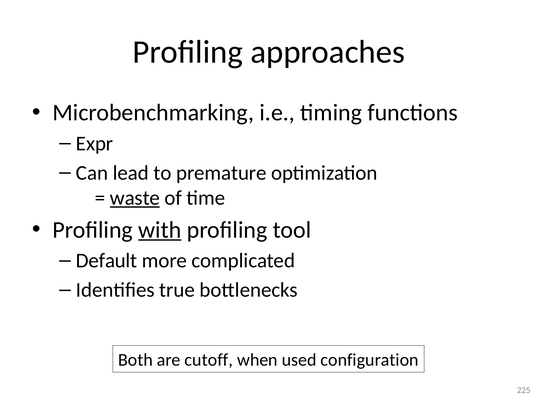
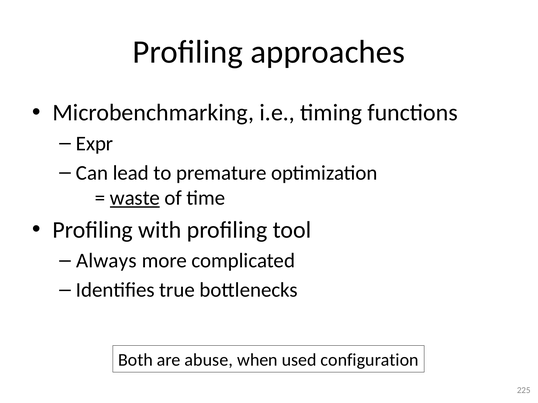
with underline: present -> none (160, 230)
Default: Default -> Always (106, 261)
cutoff: cutoff -> abuse (209, 360)
